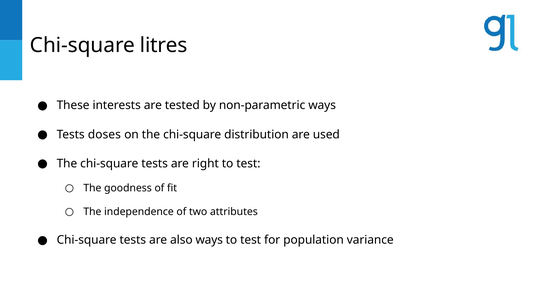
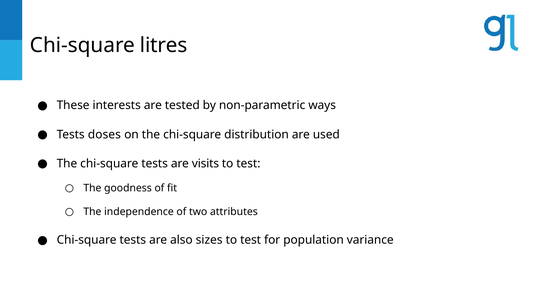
right: right -> visits (205, 163)
also ways: ways -> sizes (209, 239)
